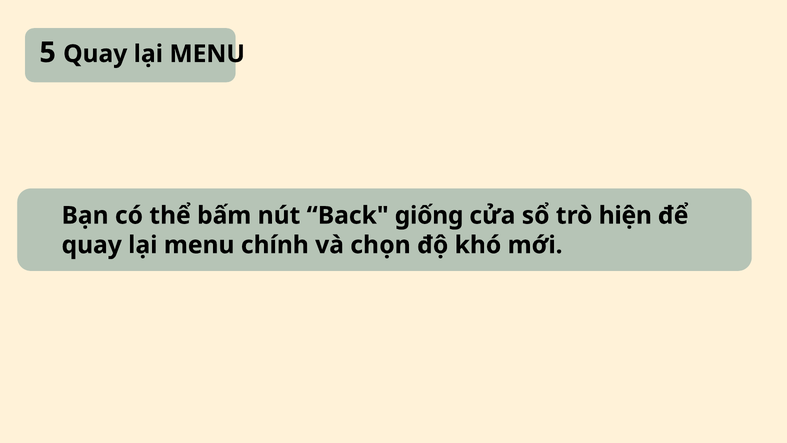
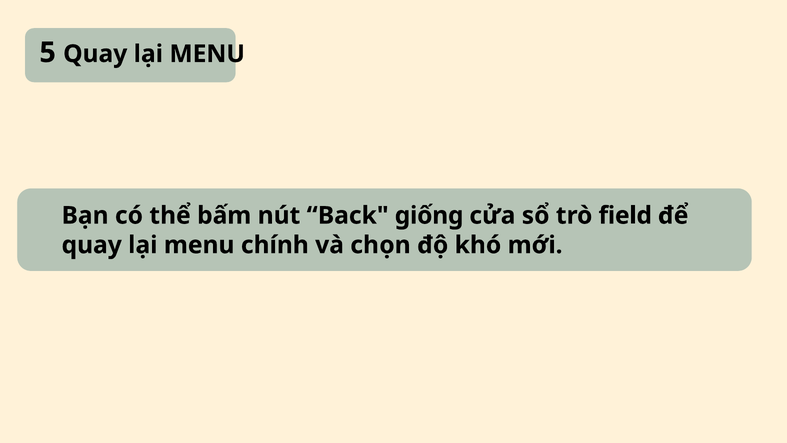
hiện: hiện -> field (625, 215)
